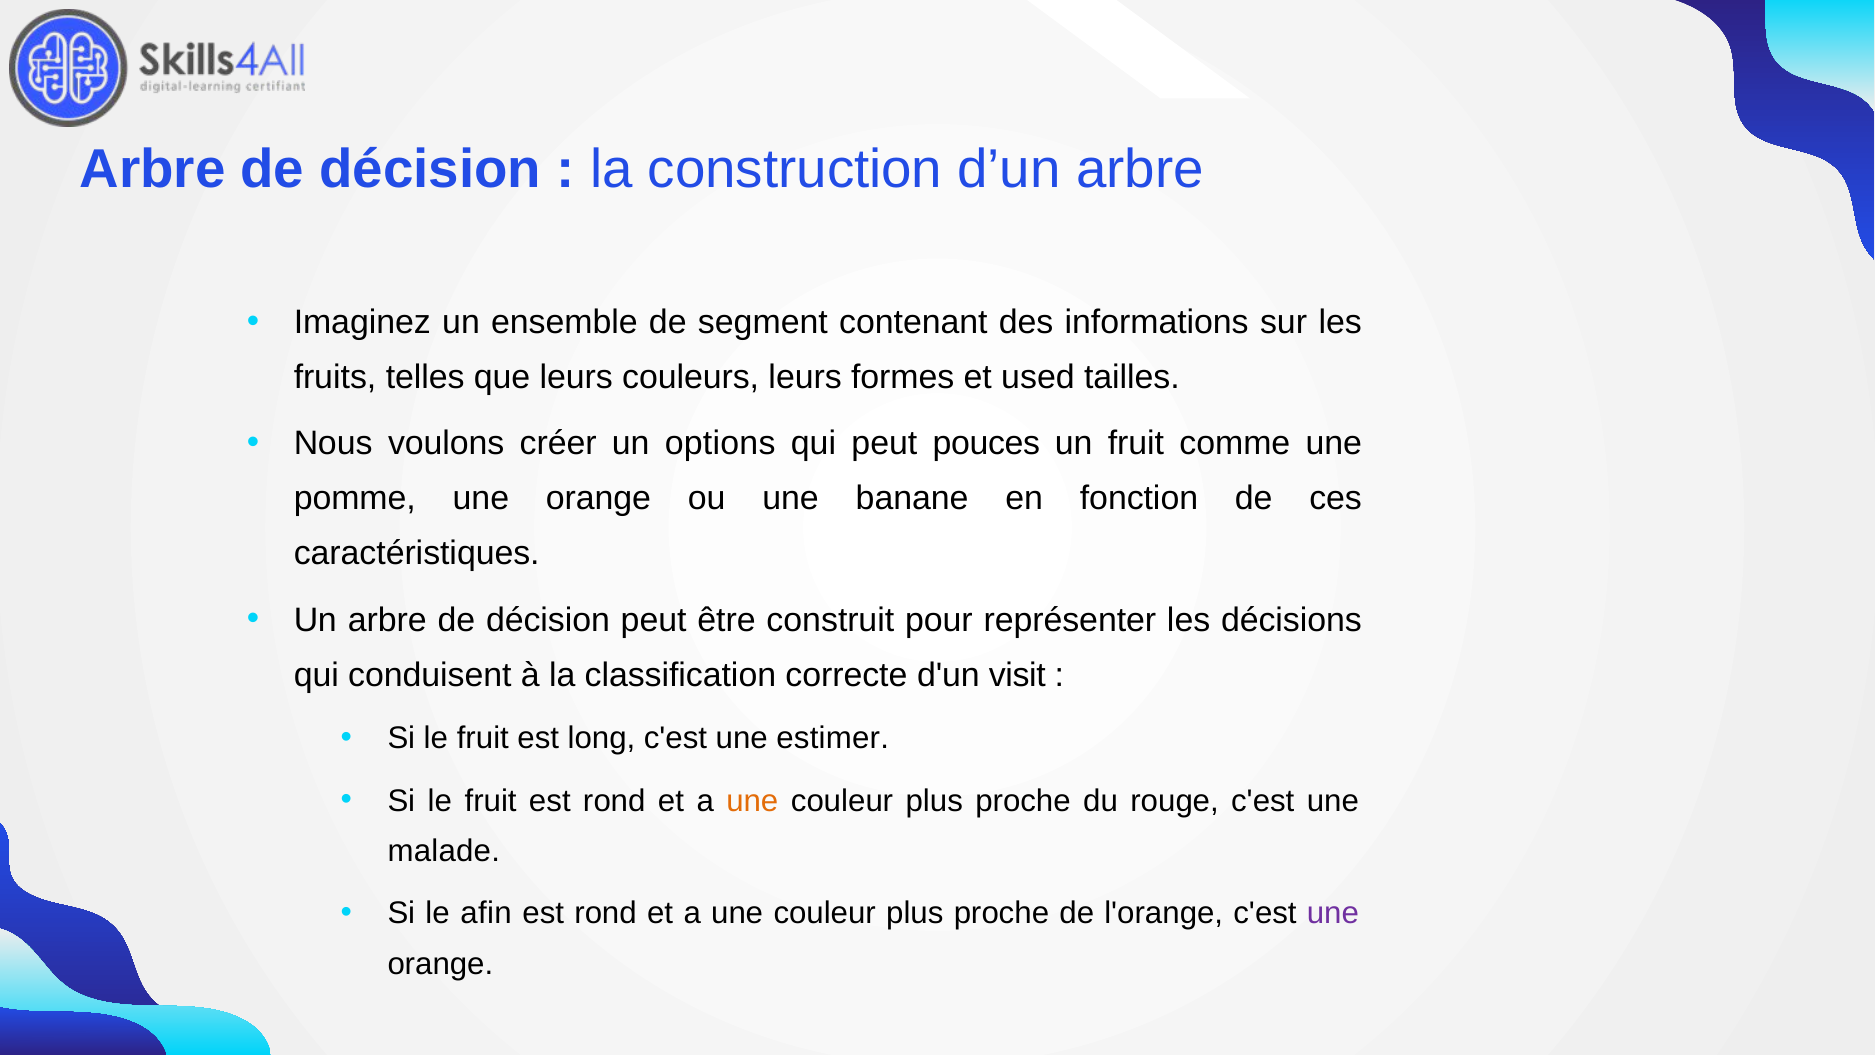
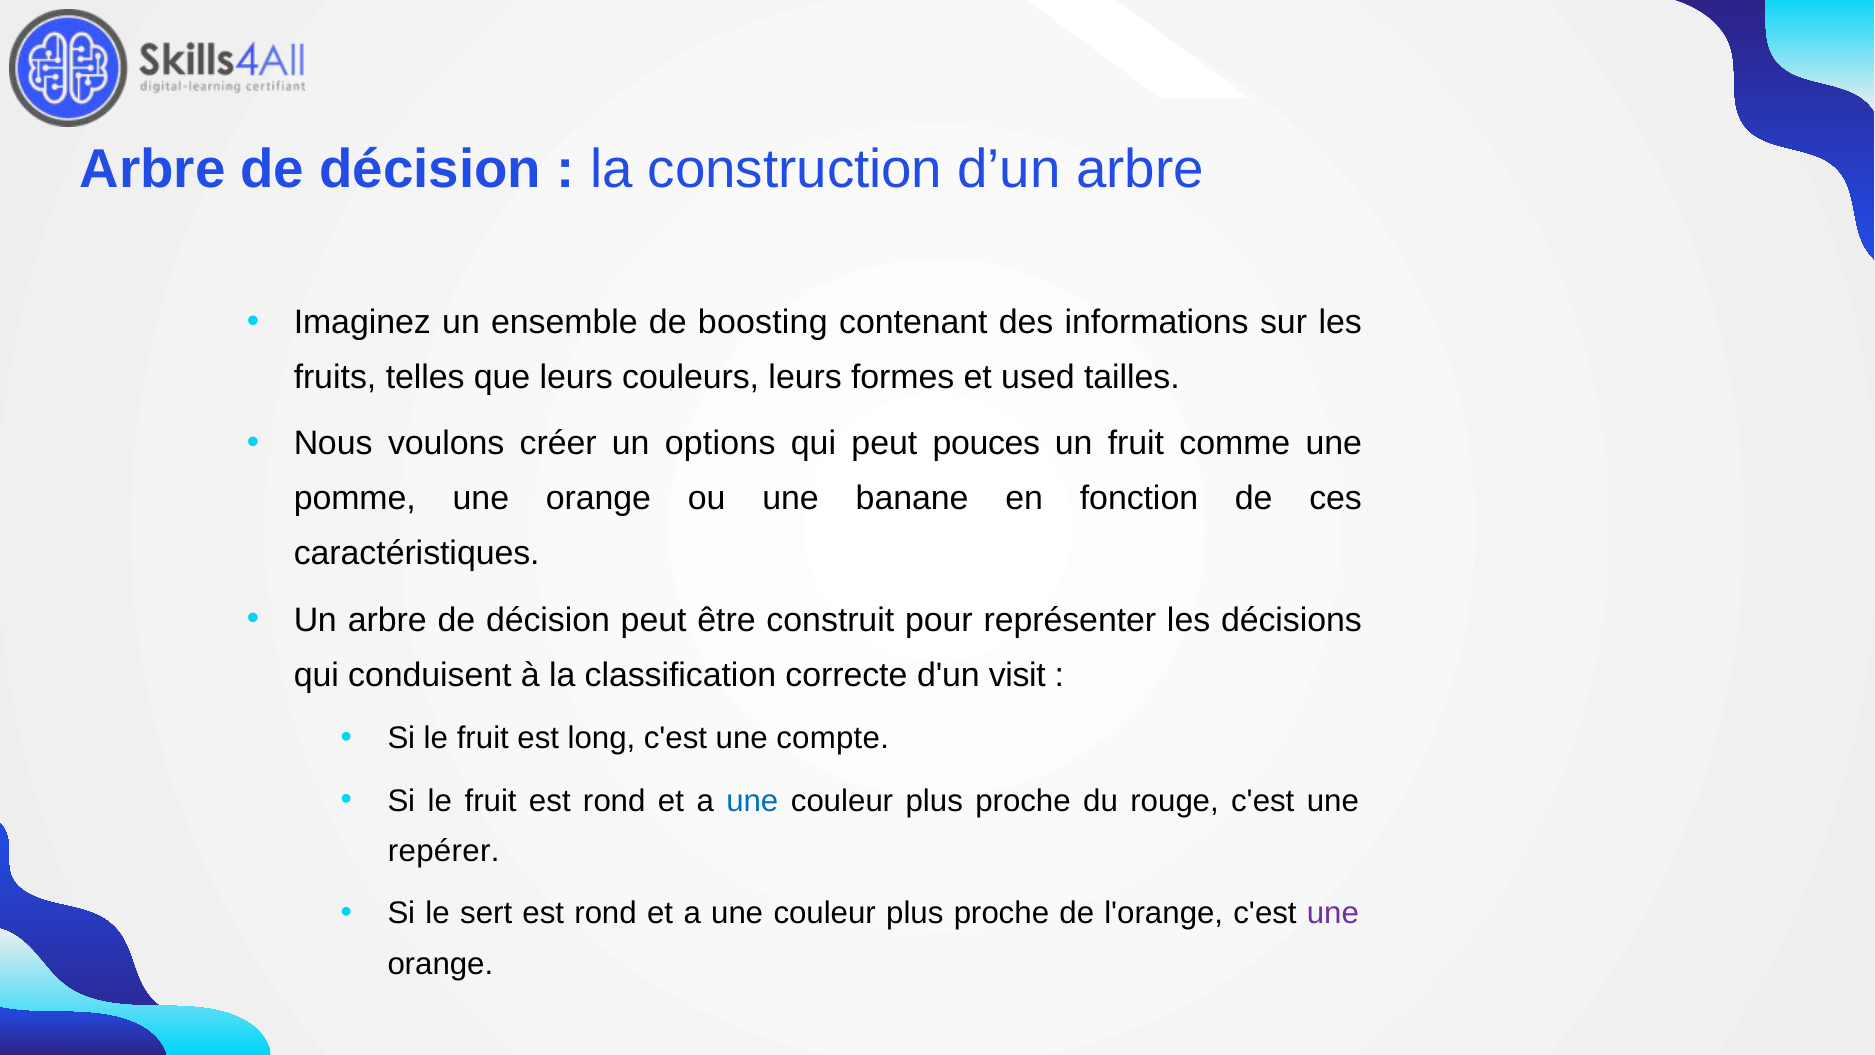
segment: segment -> boosting (763, 322)
estimer: estimer -> compte (833, 738)
une colour: orange -> blue (752, 801)
malade: malade -> repérer (444, 851)
afin: afin -> sert (486, 913)
